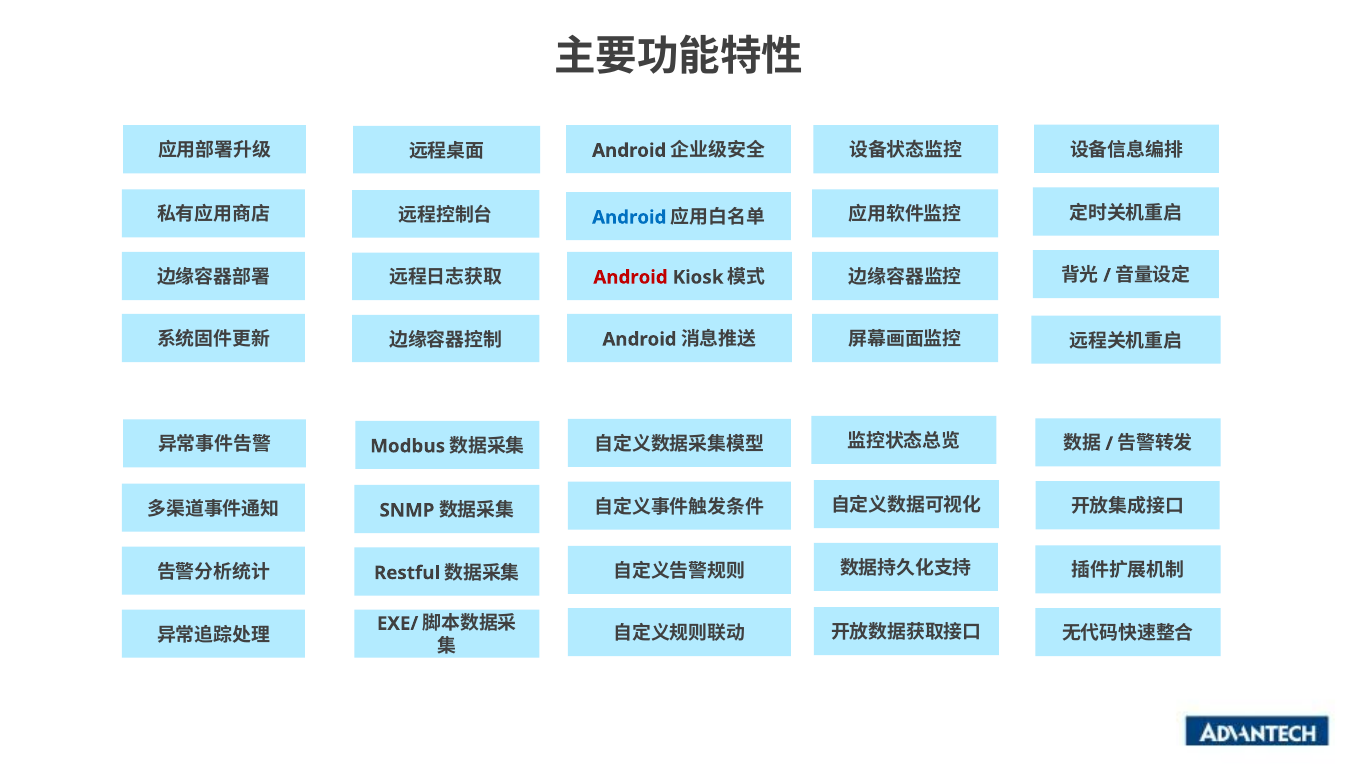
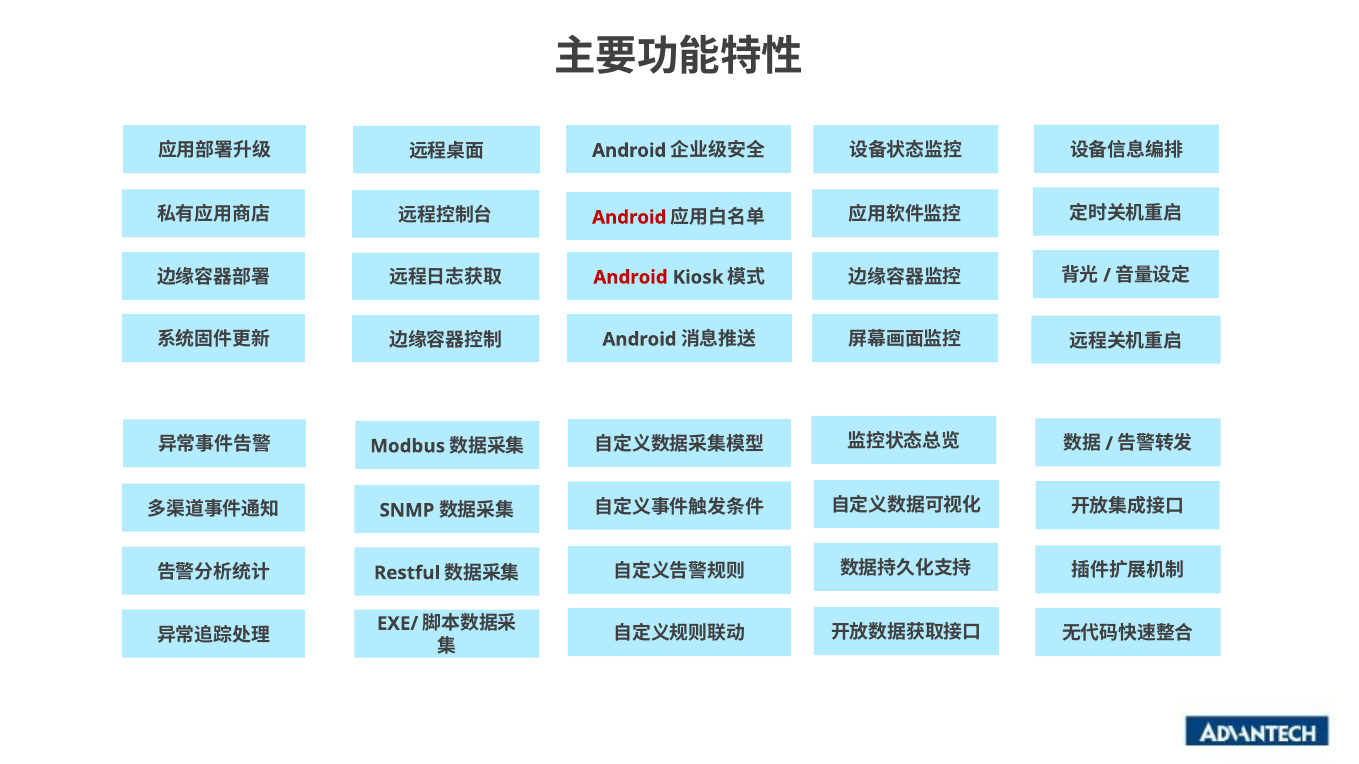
Android colour: blue -> red (629, 218)
